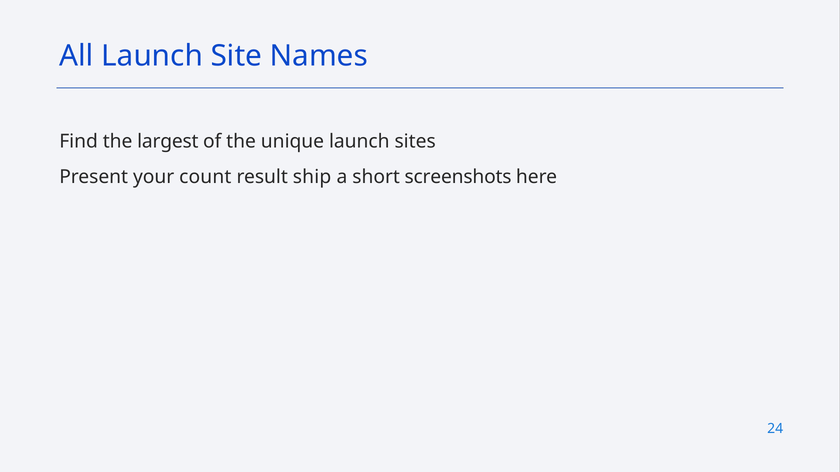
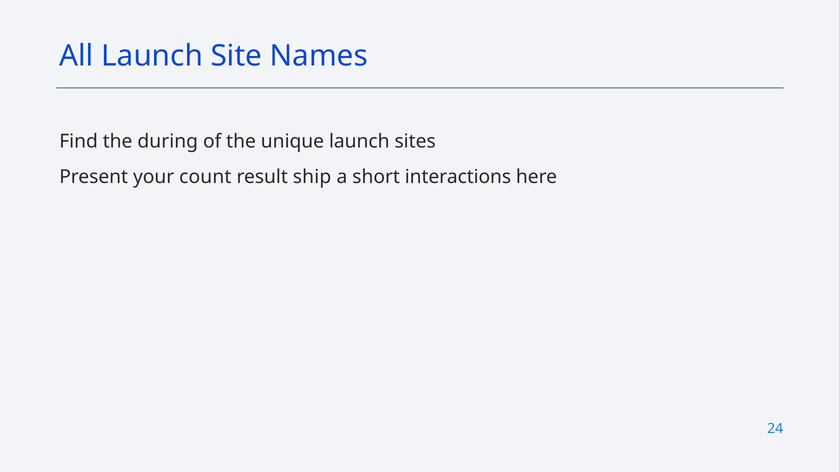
largest: largest -> during (168, 142)
screenshots: screenshots -> interactions (458, 177)
